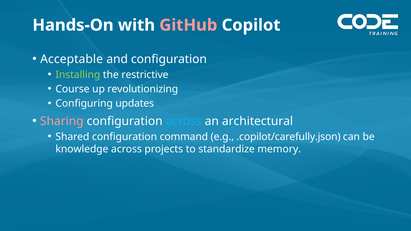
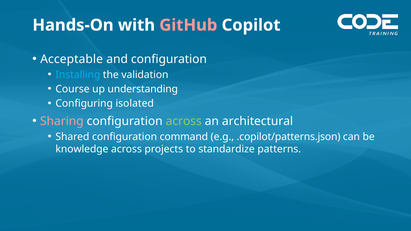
Installing colour: light green -> light blue (78, 75)
restrictive: restrictive -> validation (145, 75)
revolutionizing: revolutionizing -> understanding (143, 89)
updates: updates -> isolated (135, 104)
across colour: light blue -> light green (184, 121)
.copilot/carefully.json: .copilot/carefully.json -> .copilot/patterns.json (289, 137)
memory: memory -> patterns (279, 149)
